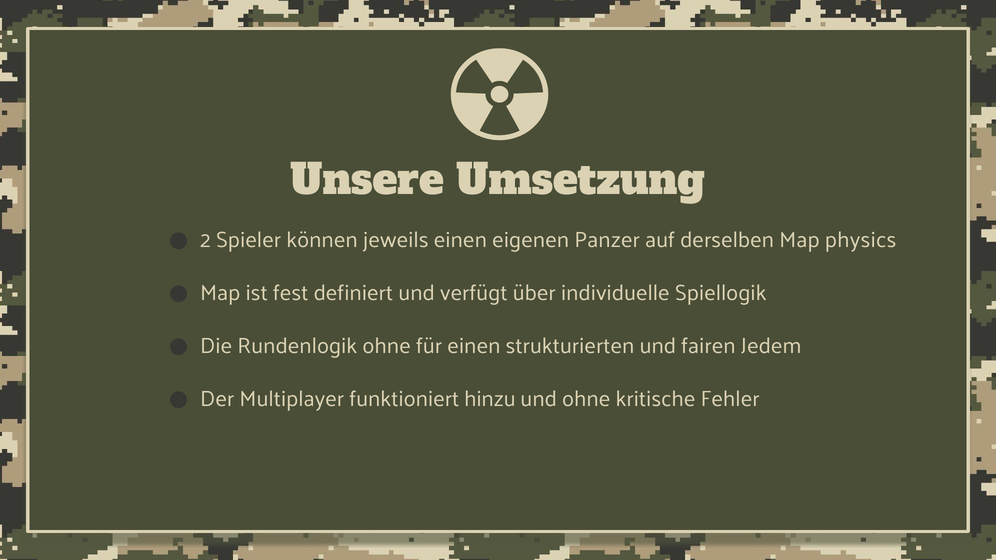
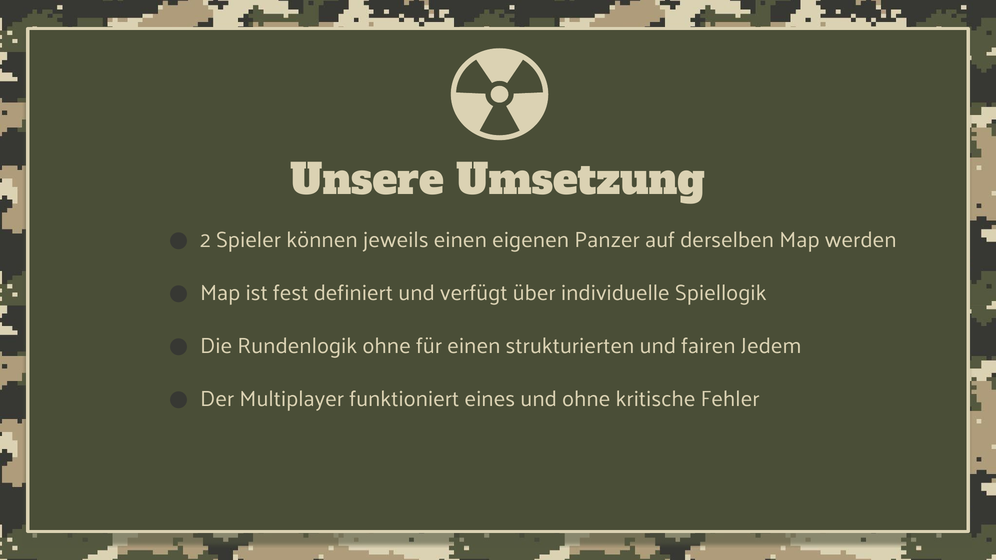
physics: physics -> werden (861, 240)
hinzu: hinzu -> eines (490, 399)
